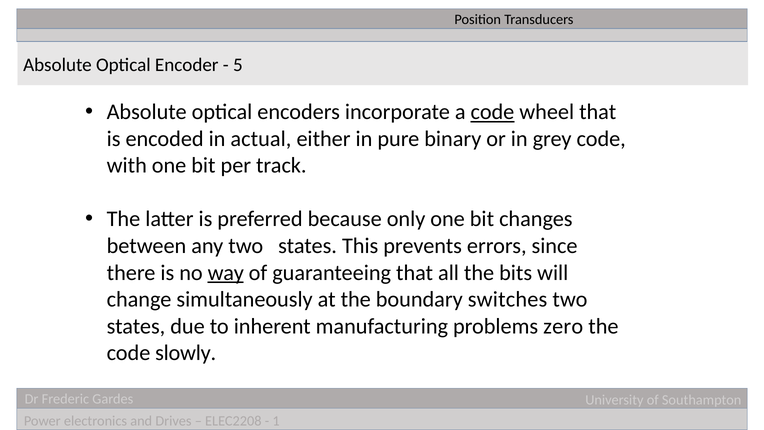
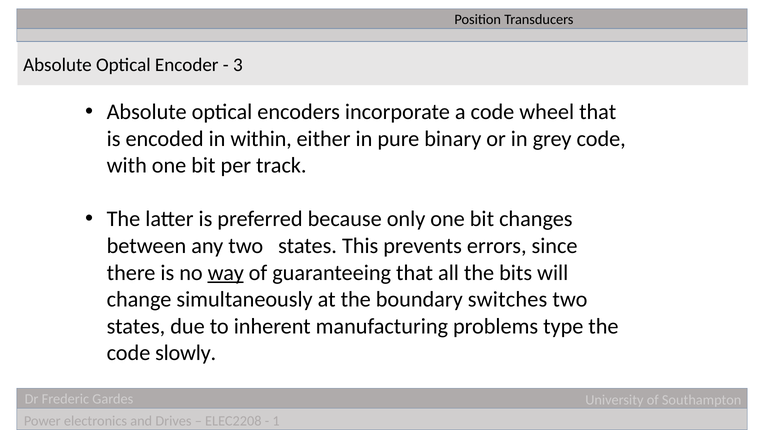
5: 5 -> 3 (238, 65)
code underline: present -> none (492, 112)
actual: actual -> within (261, 139)
zero: zero -> type (563, 326)
